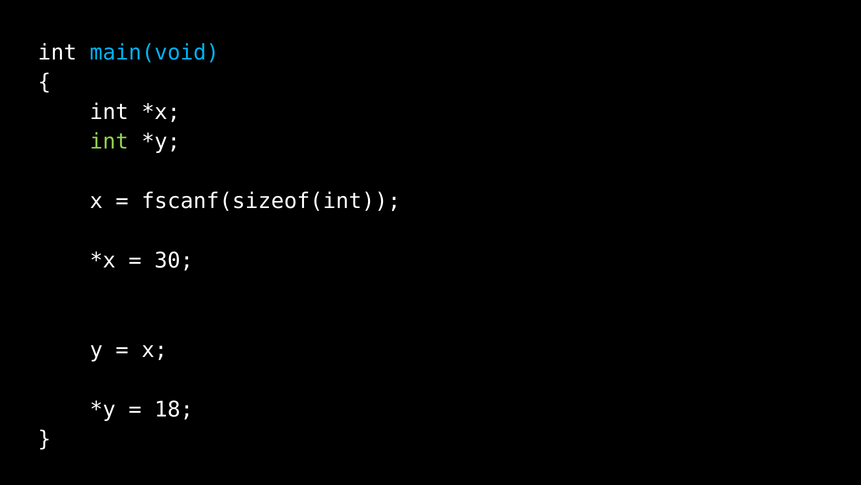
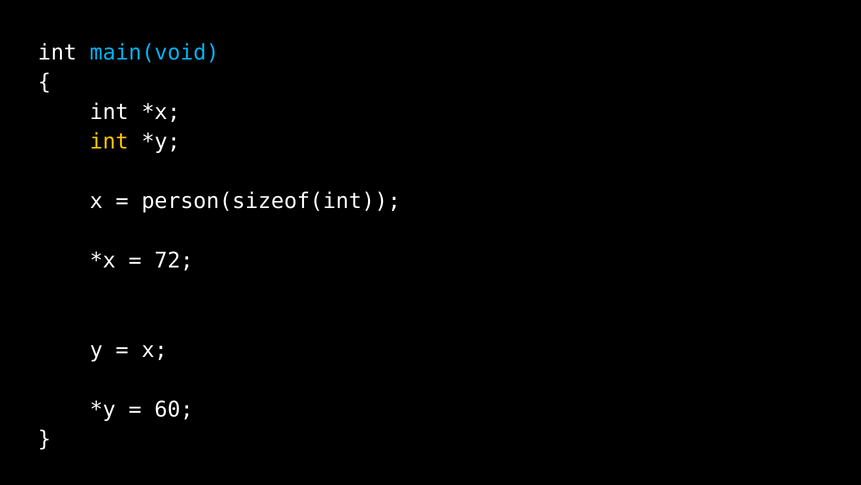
int colour: light green -> yellow (109, 142)
fscanf(sizeof(int: fscanf(sizeof(int -> person(sizeof(int (271, 201)
30: 30 -> 72 (174, 260)
18: 18 -> 60 (174, 409)
